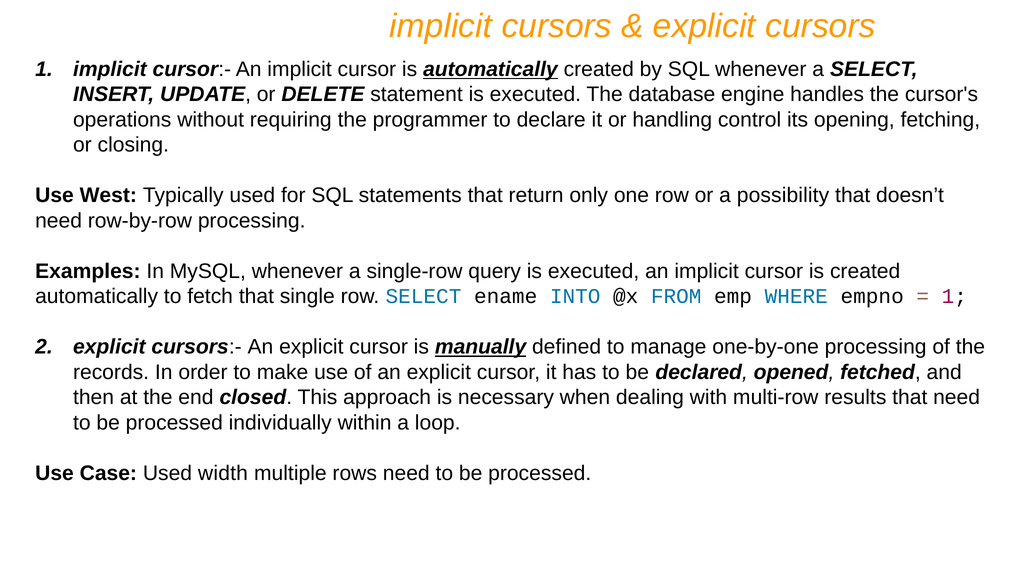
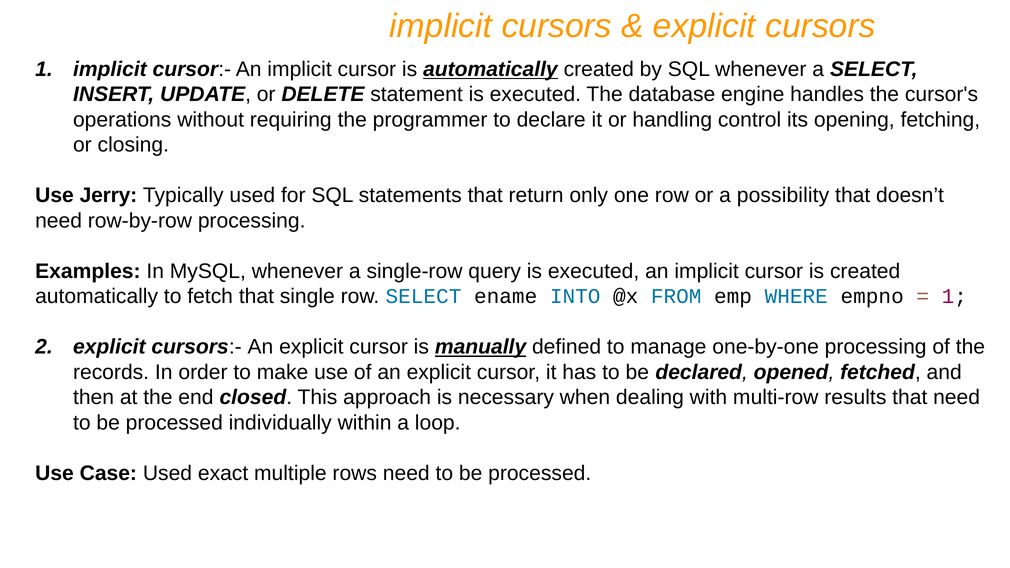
West: West -> Jerry (108, 196)
width: width -> exact (223, 473)
